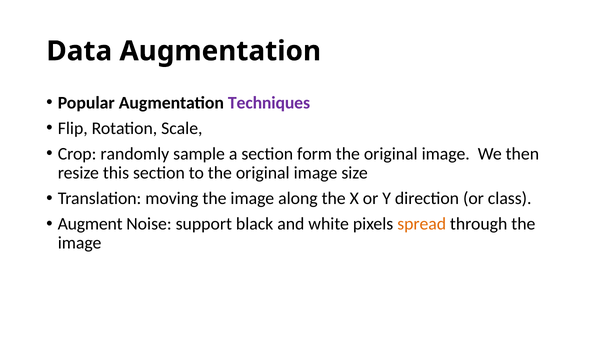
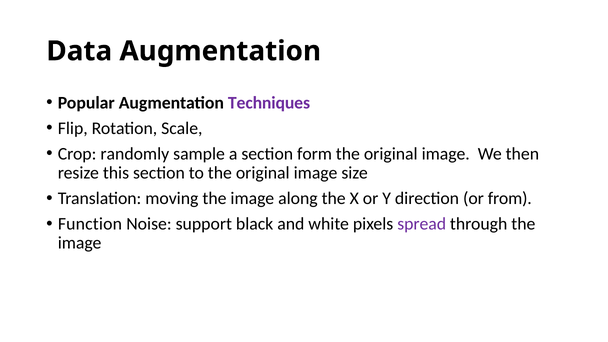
class: class -> from (510, 198)
Augment: Augment -> Function (90, 224)
spread colour: orange -> purple (422, 224)
